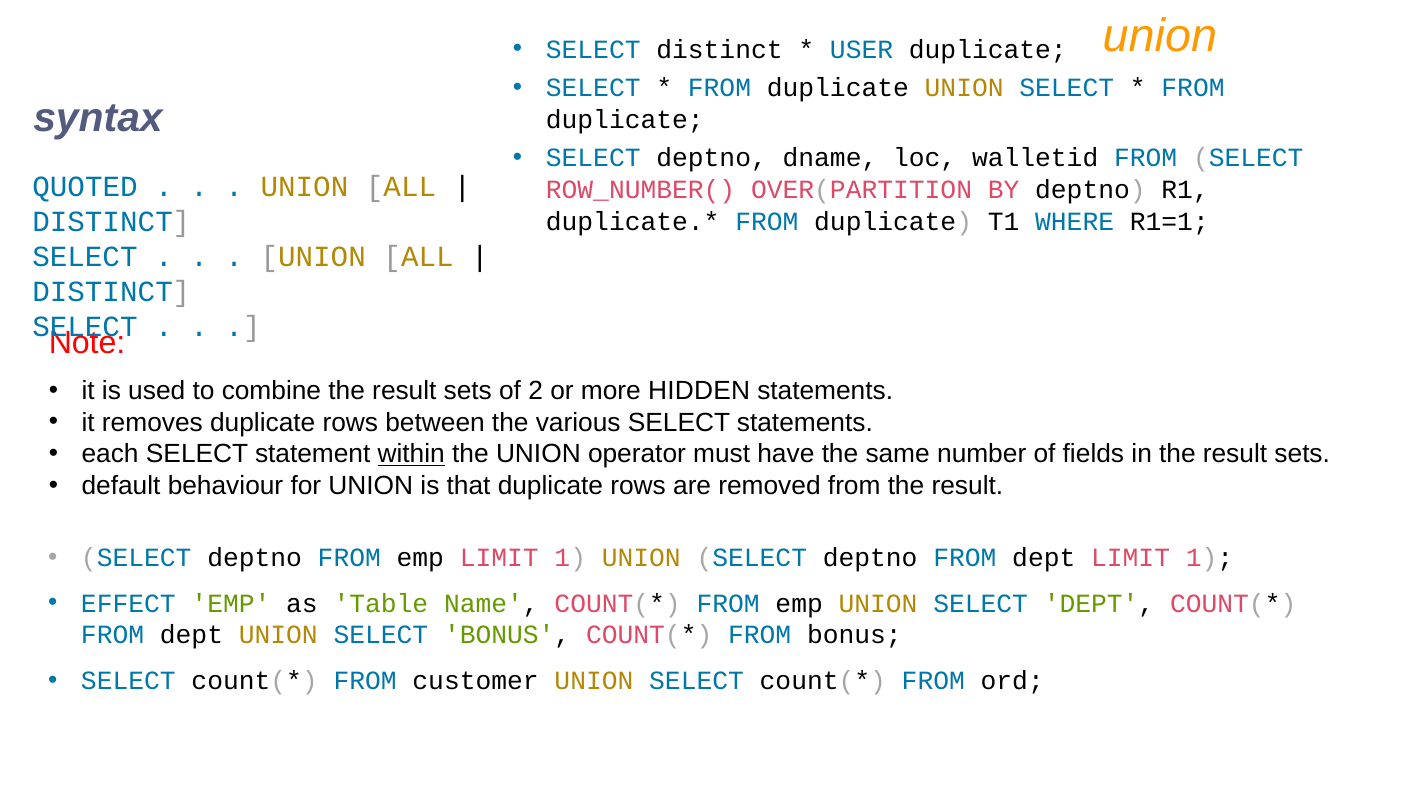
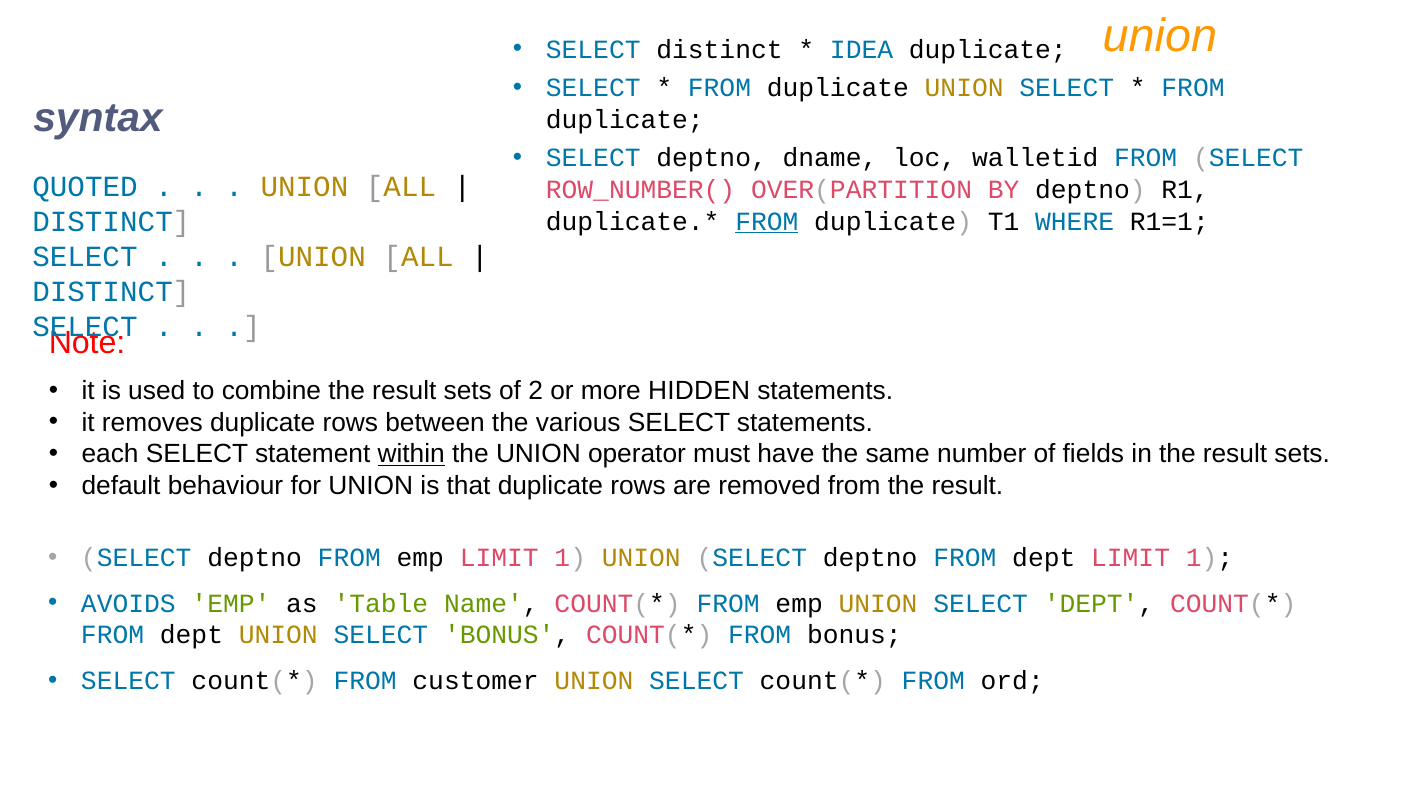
USER: USER -> IDEA (862, 50)
FROM underline: none -> present (767, 221)
EFFECT: EFFECT -> AVOIDS (128, 604)
